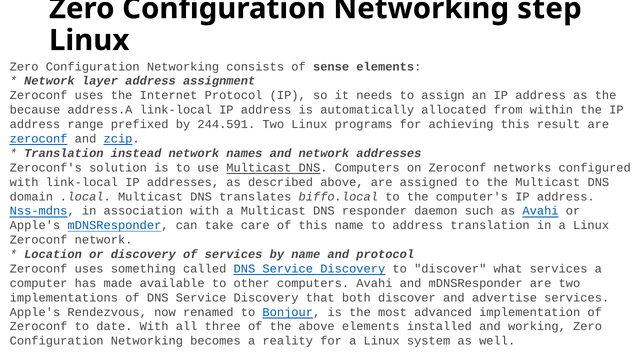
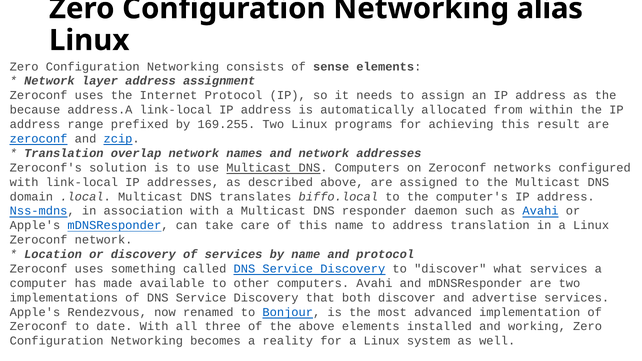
step: step -> alias (550, 9)
244.591: 244.591 -> 169.255 (226, 124)
instead: instead -> overlap (136, 153)
